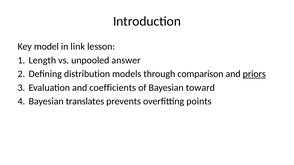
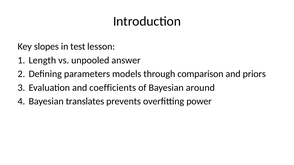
model: model -> slopes (46, 47)
link: link -> test (78, 47)
distribution: distribution -> parameters (87, 74)
priors underline: present -> none (254, 74)
toward: toward -> around (200, 88)
points: points -> power (199, 101)
